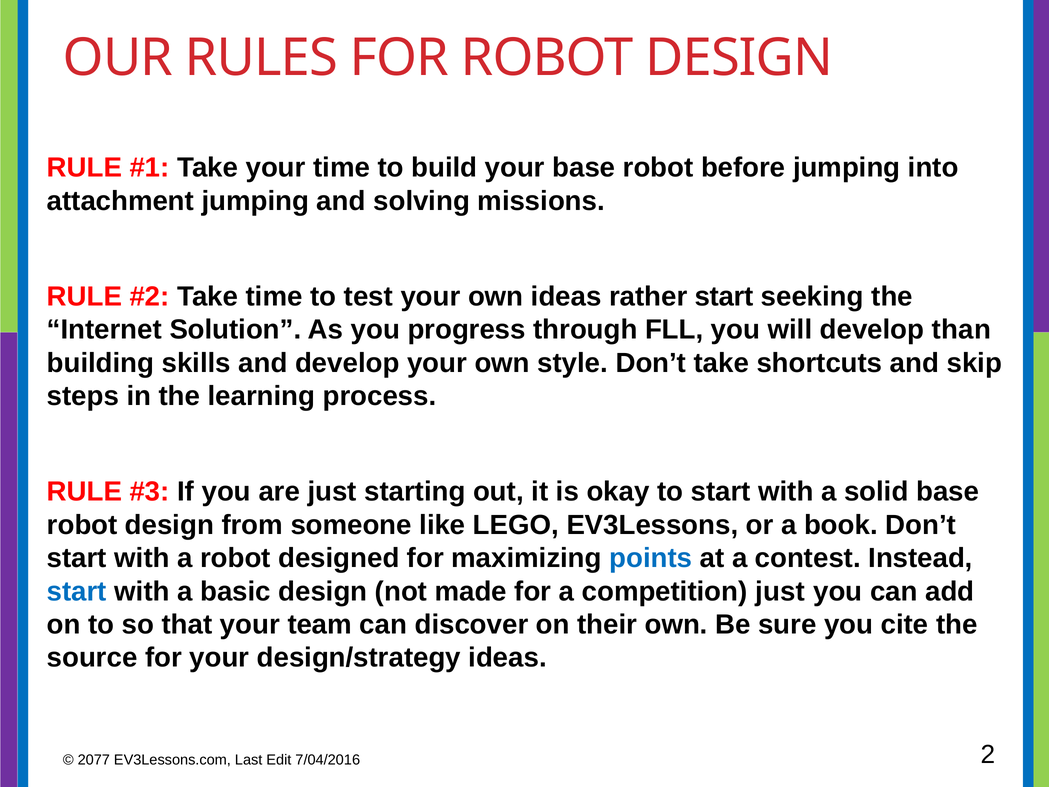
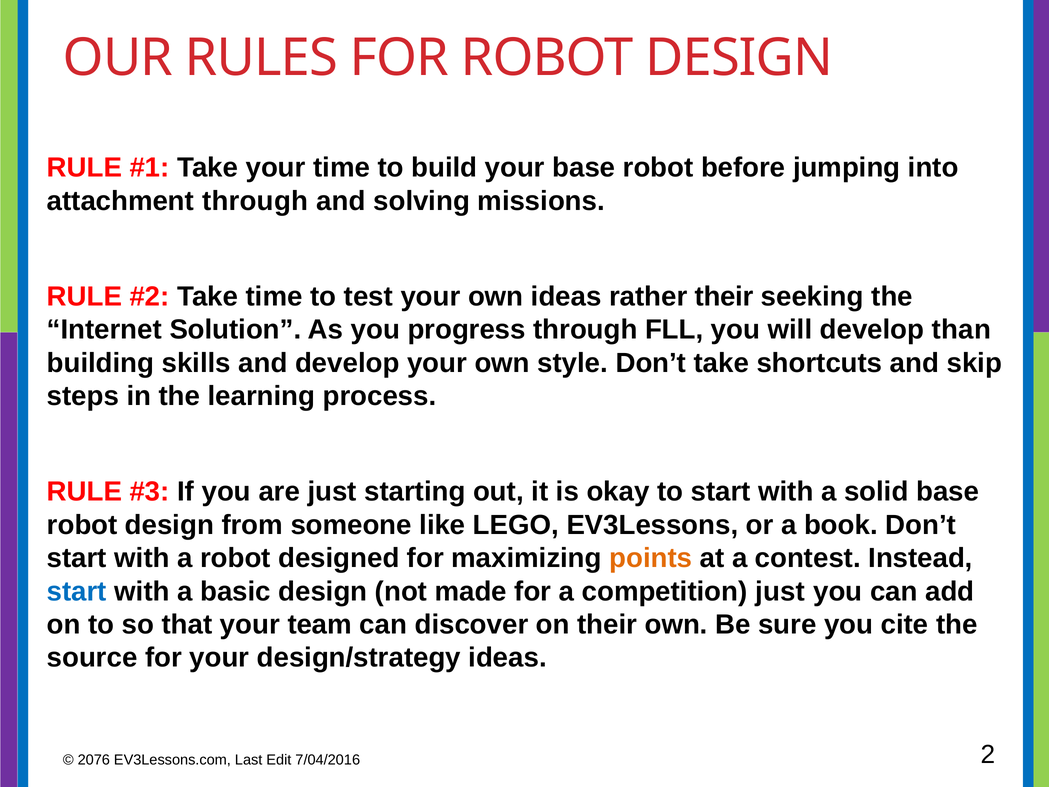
attachment jumping: jumping -> through (255, 201)
rather start: start -> their (724, 296)
points colour: blue -> orange (651, 558)
2077: 2077 -> 2076 (94, 760)
